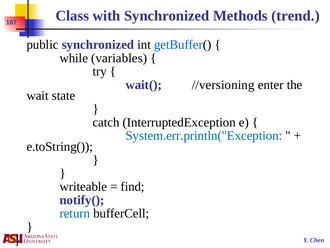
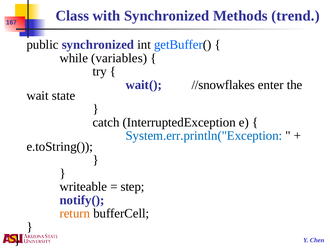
//versioning: //versioning -> //snowflakes (223, 85)
find: find -> step (133, 186)
return colour: blue -> orange (75, 213)
